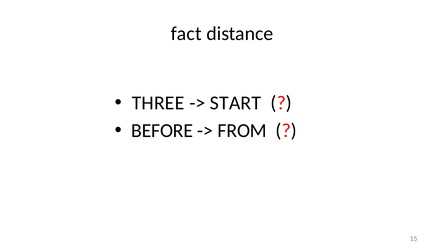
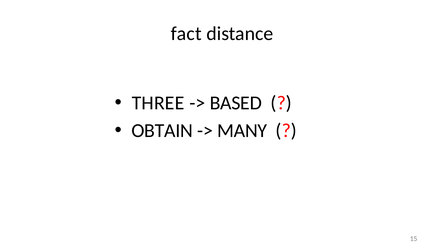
START: START -> BASED (236, 103)
BEFORE: BEFORE -> OBTAIN (162, 130)
FROM: FROM -> MANY (242, 130)
